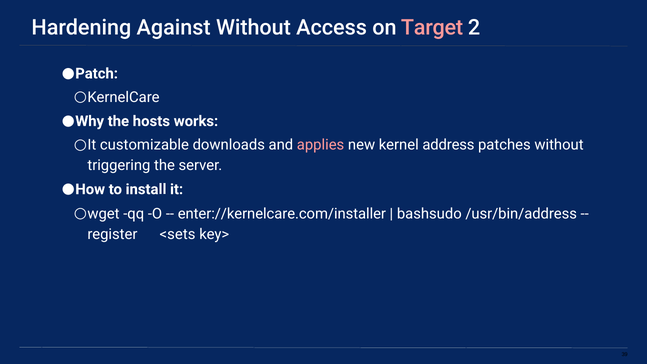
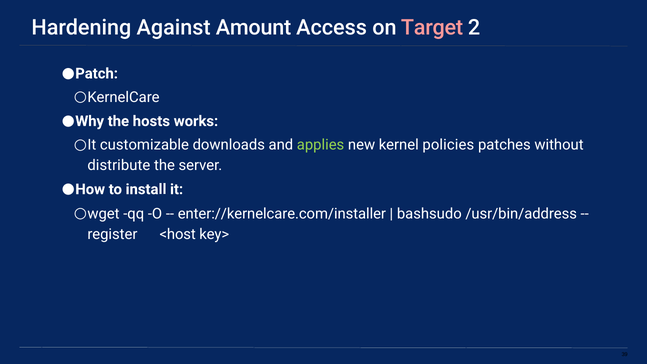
Against Without: Without -> Amount (254, 27)
applies colour: pink -> light green (321, 145)
address: address -> policies (448, 145)
triggering: triggering -> distribute (119, 165)
<sets: <sets -> <host (178, 234)
